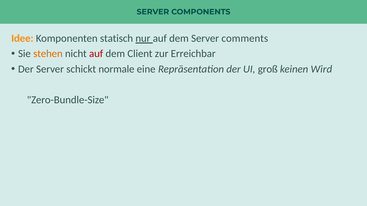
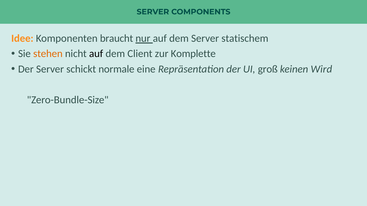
statisch: statisch -> braucht (117, 38)
comments: comments -> statischem (245, 38)
auf colour: red -> black (96, 54)
Erreichbar: Erreichbar -> Komplette (193, 54)
